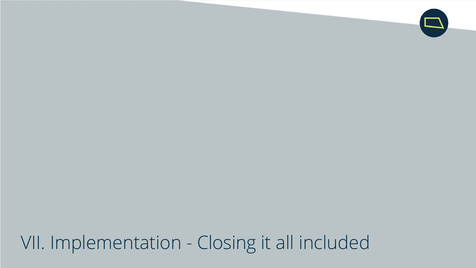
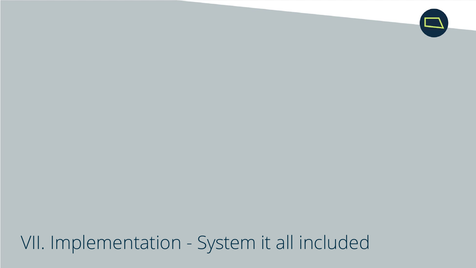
Closing: Closing -> System (227, 243)
